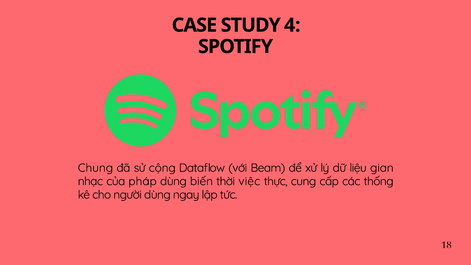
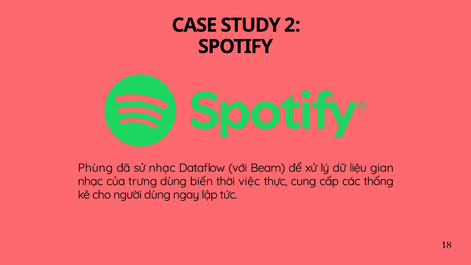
4: 4 -> 2 (292, 25)
Chung: Chung -> Phùng (95, 168)
sử cộng: cộng -> nhạc (162, 168)
pháp: pháp -> trưng (143, 181)
